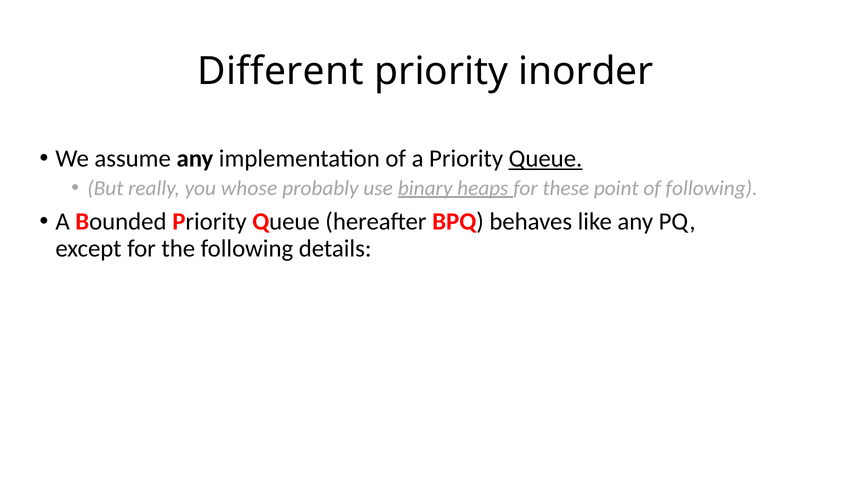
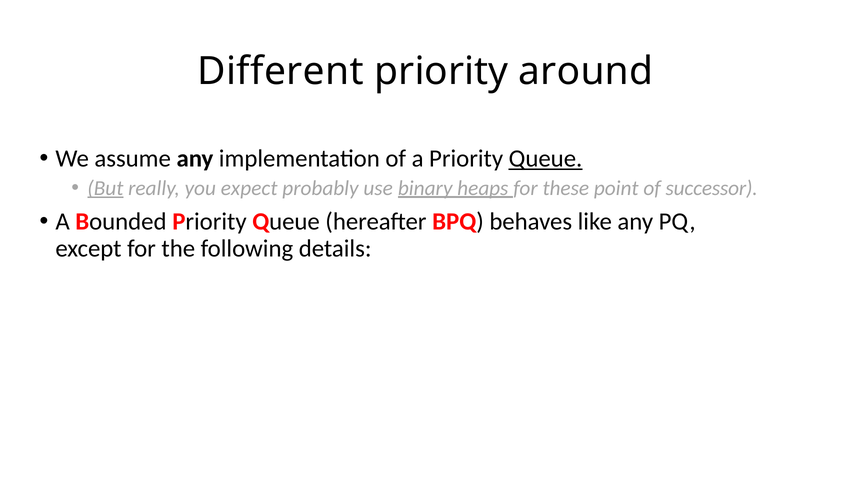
inorder: inorder -> around (586, 71)
But underline: none -> present (105, 188)
whose: whose -> expect (249, 188)
of following: following -> successor (712, 188)
